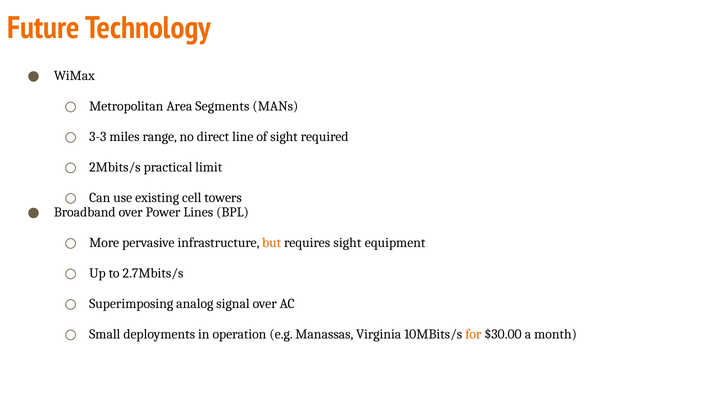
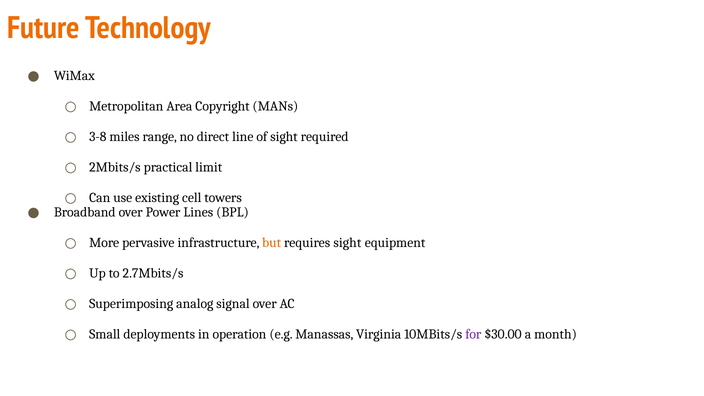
Segments: Segments -> Copyright (222, 106)
3-3: 3-3 -> 3-8 (98, 137)
for colour: orange -> purple (473, 334)
